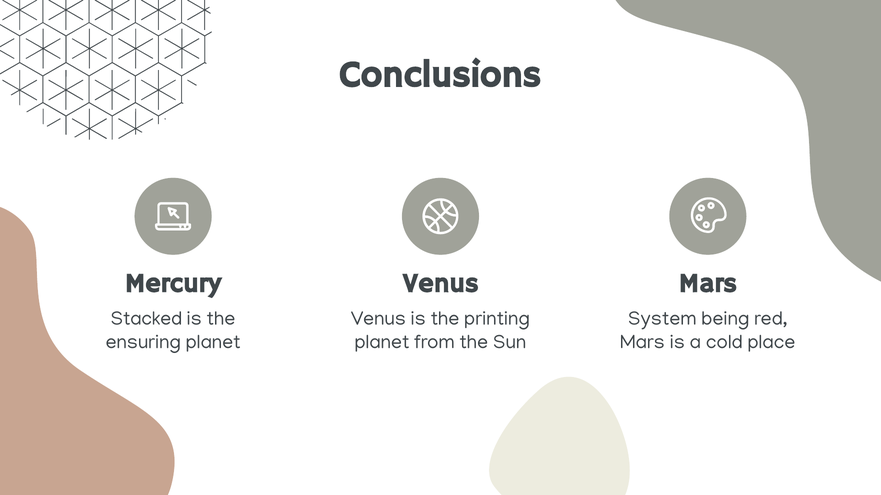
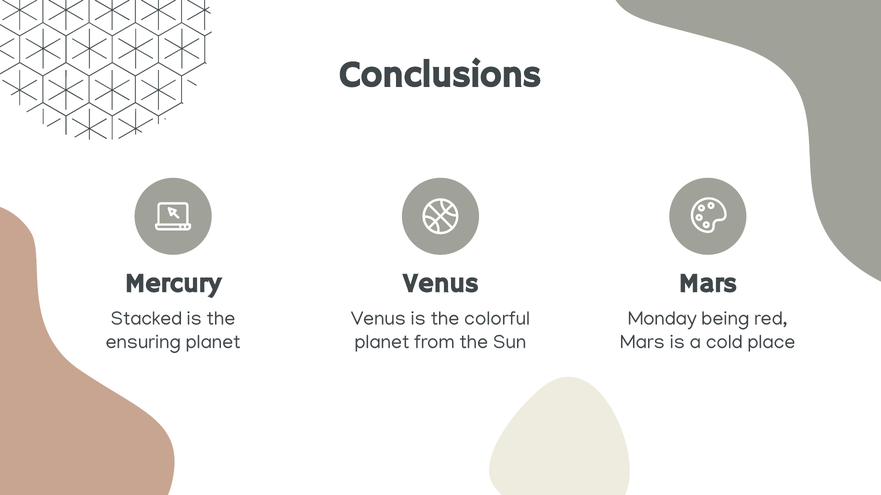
printing: printing -> colorful (497, 319)
System: System -> Monday (662, 319)
